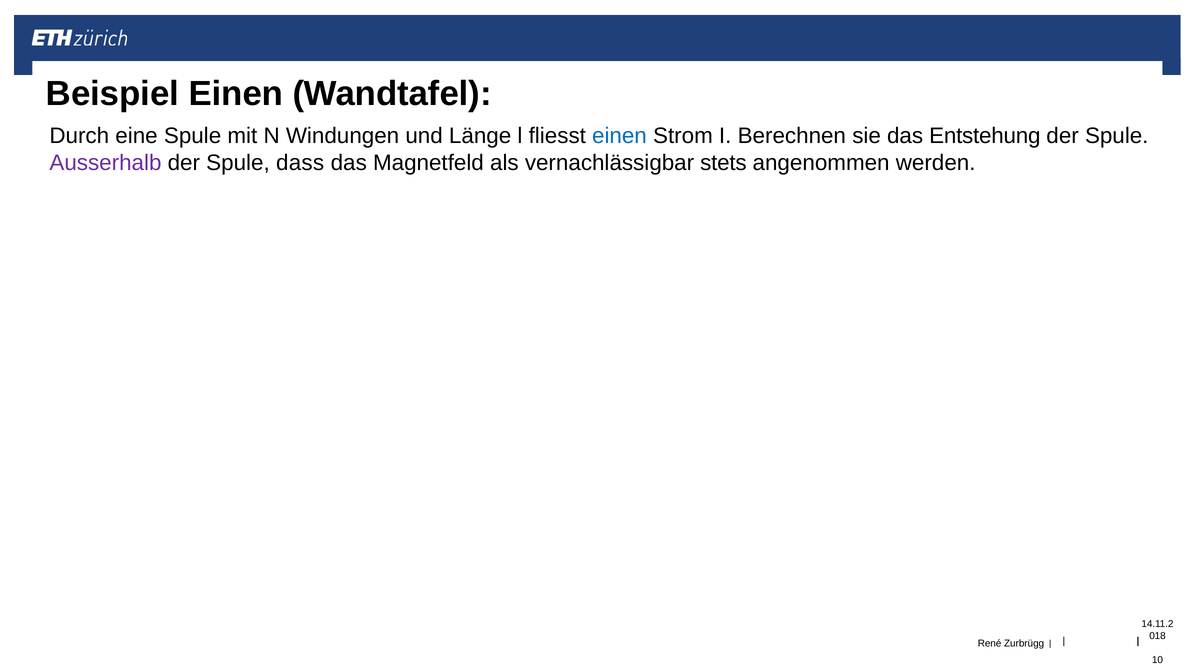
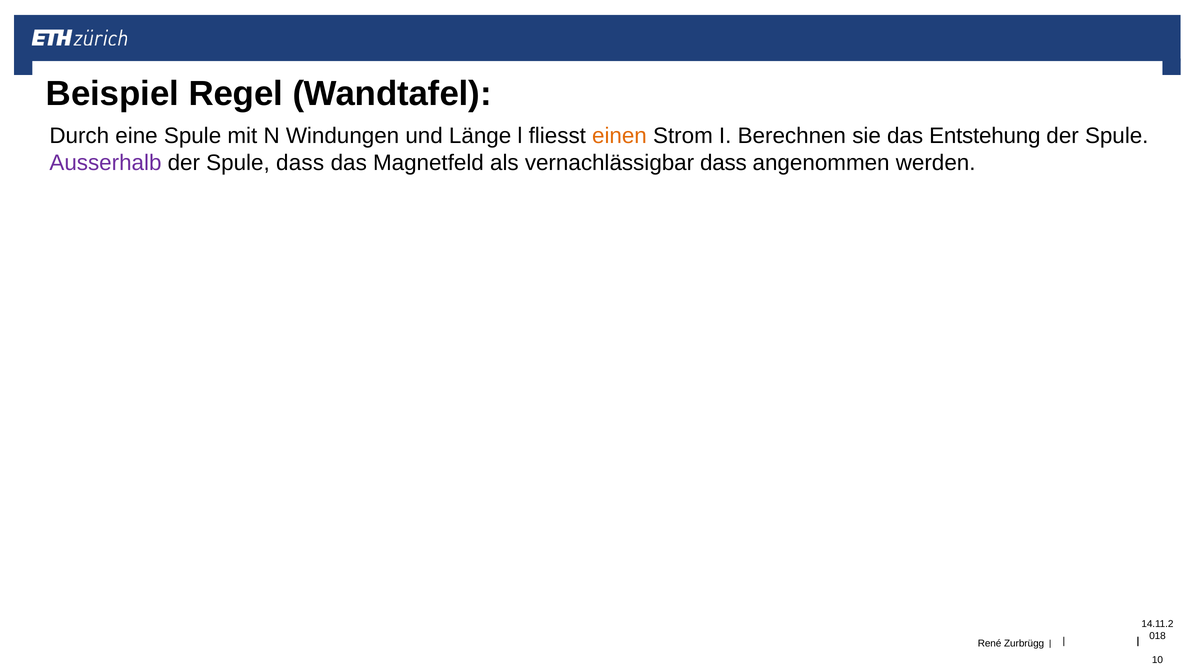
Beispiel Einen: Einen -> Regel (236, 94)
einen colour: blue -> orange (619, 136)
vernachlässigbar stets: stets -> dass (723, 163)
